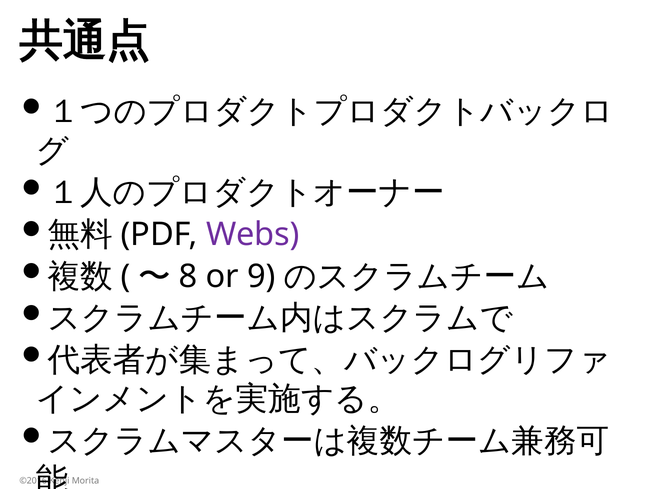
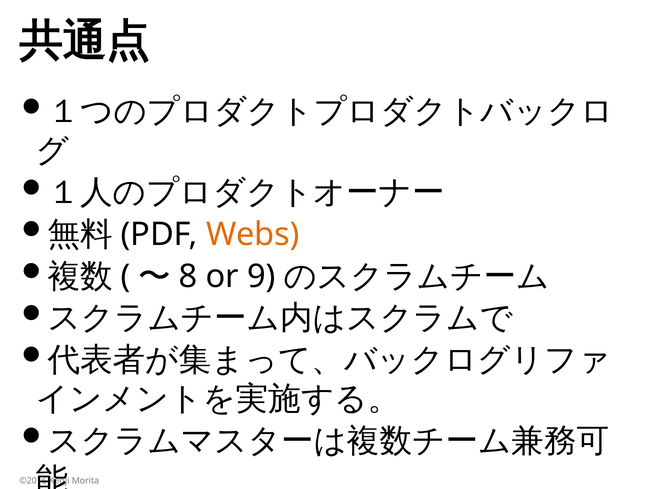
Webs colour: purple -> orange (253, 234)
